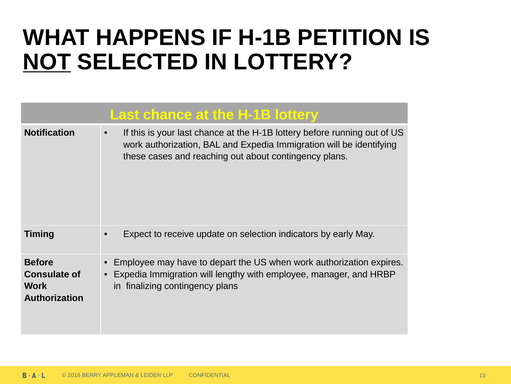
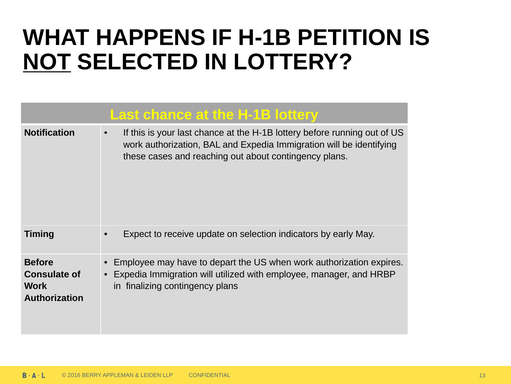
lengthy: lengthy -> utilized (230, 274)
